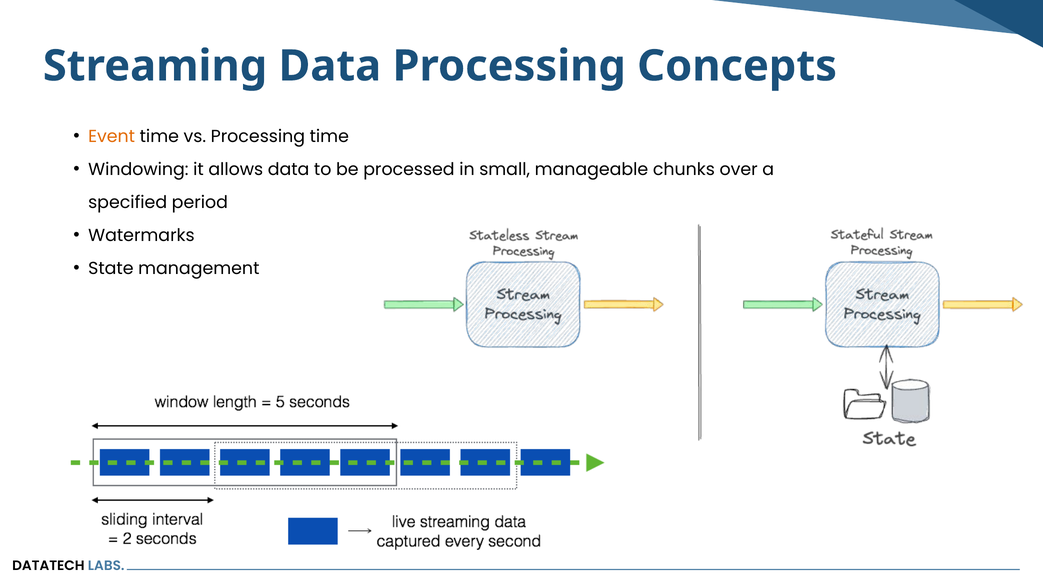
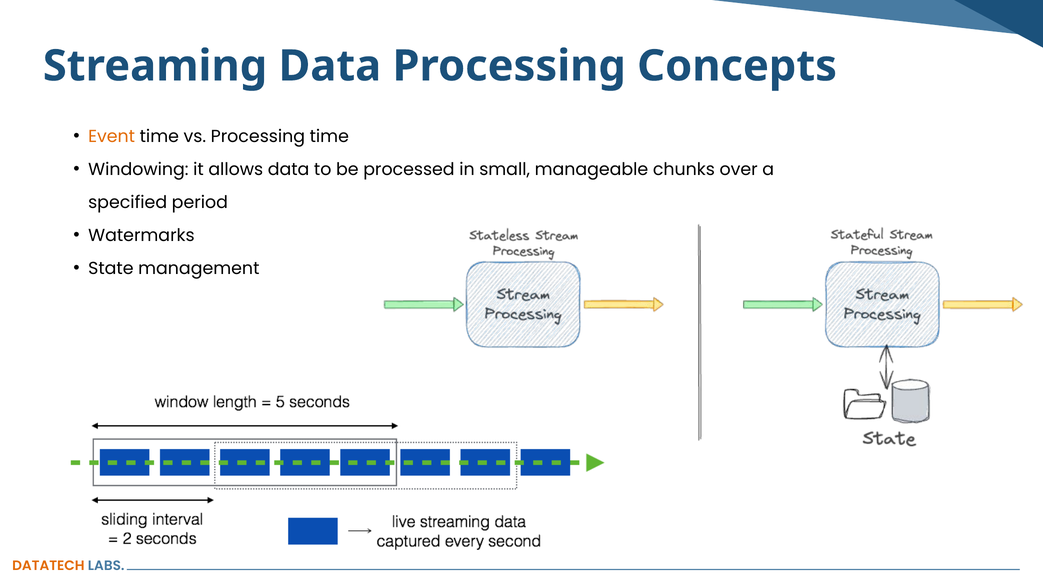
DATATECH colour: black -> orange (48, 565)
